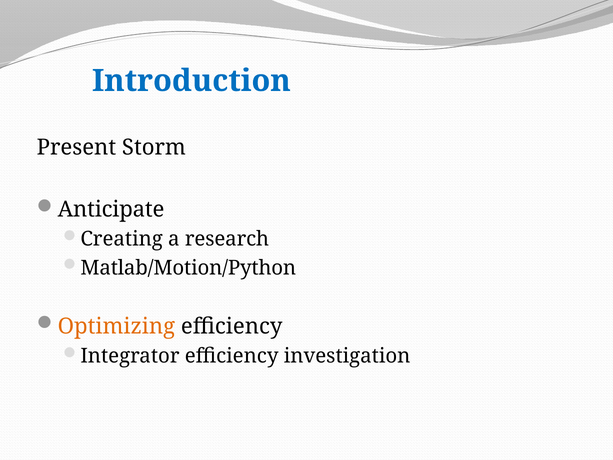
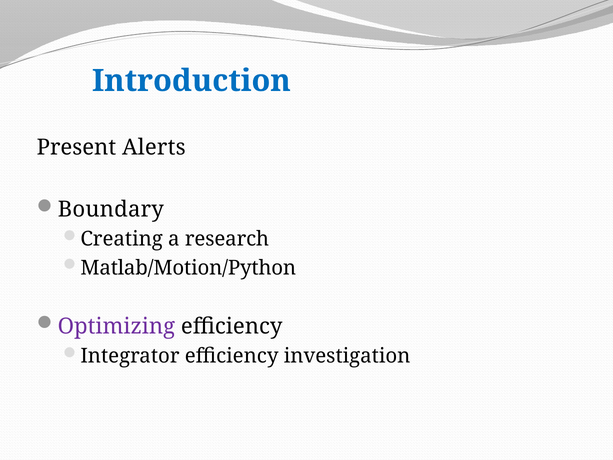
Storm: Storm -> Alerts (154, 148)
Anticipate: Anticipate -> Boundary (111, 210)
Optimizing colour: orange -> purple (116, 326)
